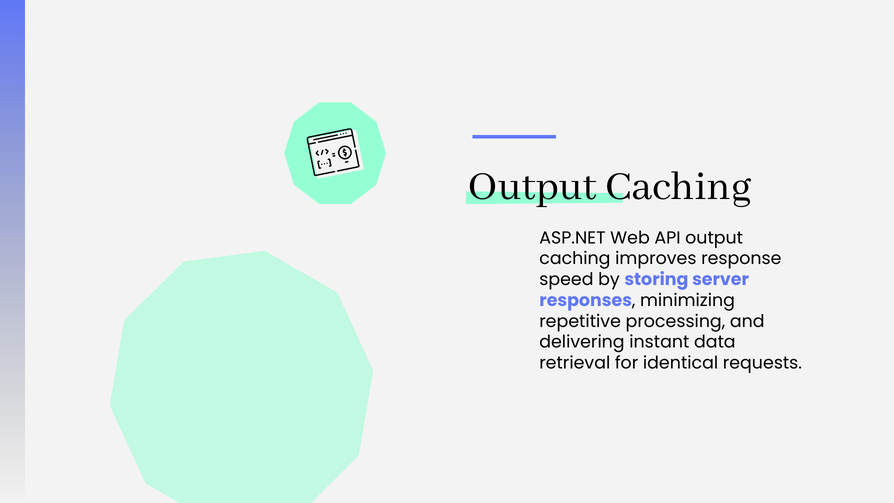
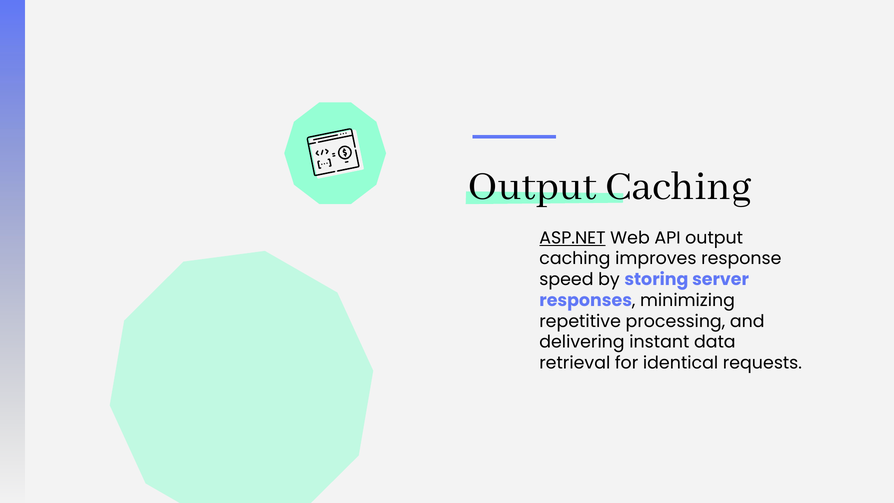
ASP.NET underline: none -> present (572, 238)
